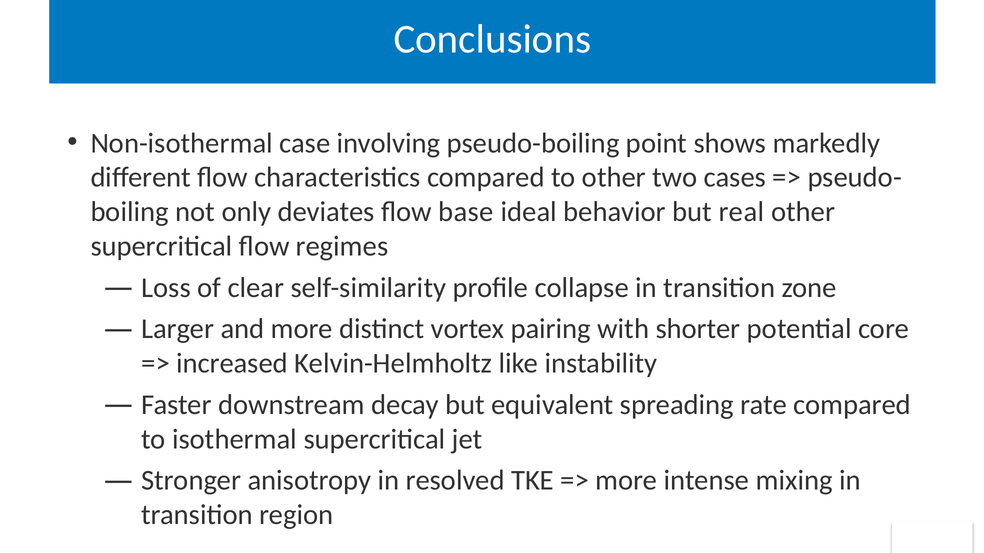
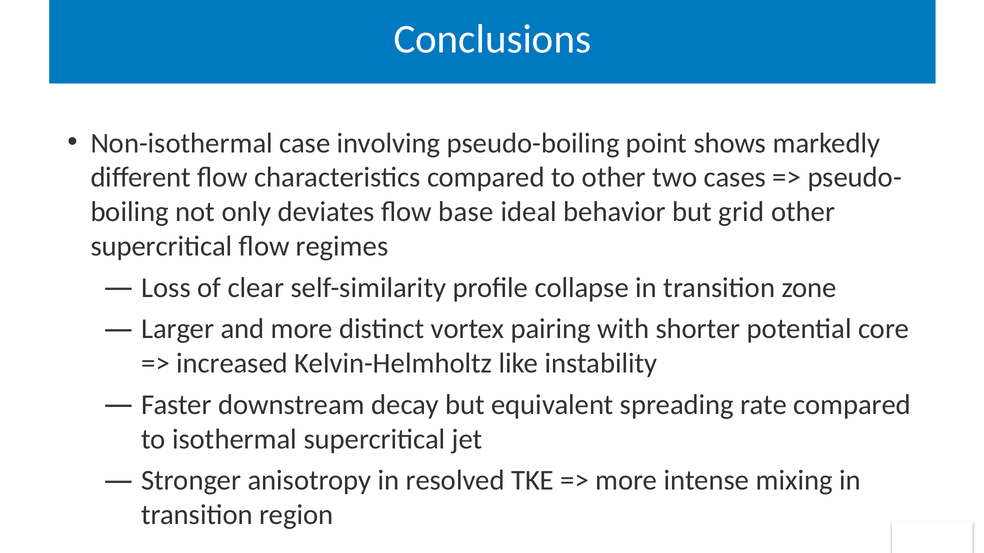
real: real -> grid (741, 212)
